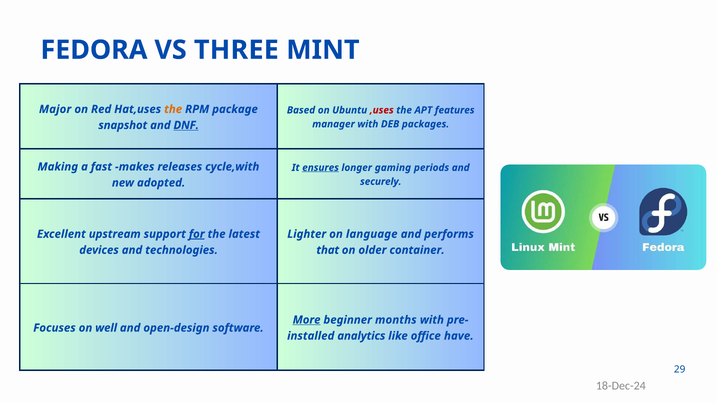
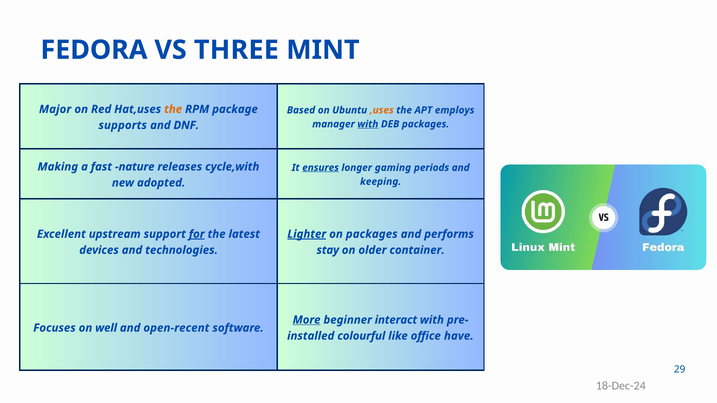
,uses colour: red -> orange (382, 110)
features: features -> employs (455, 110)
with underline: none -> present (368, 124)
snapshot: snapshot -> supports (123, 125)
DNF underline: present -> none (186, 125)
makes: makes -> nature (135, 167)
securely: securely -> keeping (381, 182)
Lighter underline: none -> present (307, 234)
on language: language -> packages (372, 234)
that: that -> stay (328, 250)
months: months -> interact (396, 320)
open-design: open-design -> open-recent (176, 328)
analytics: analytics -> colourful (361, 336)
